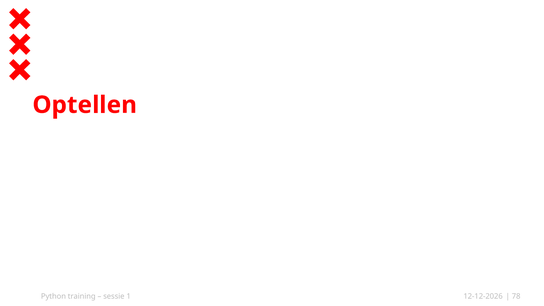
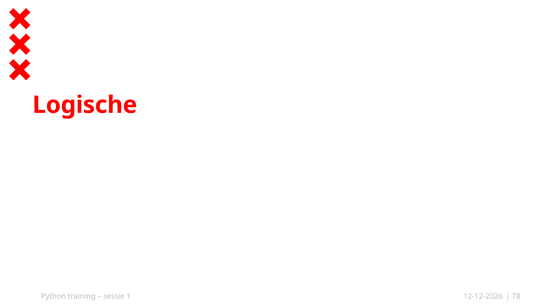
Optellen: Optellen -> Logische (85, 105)
